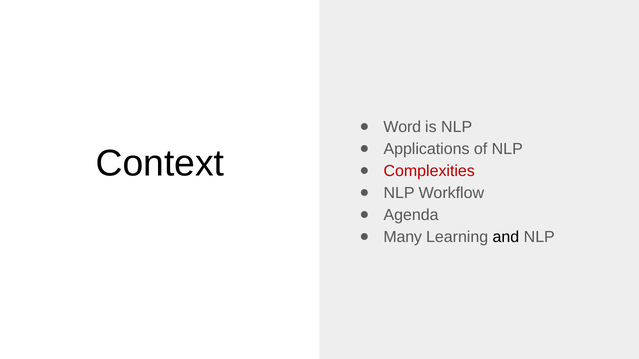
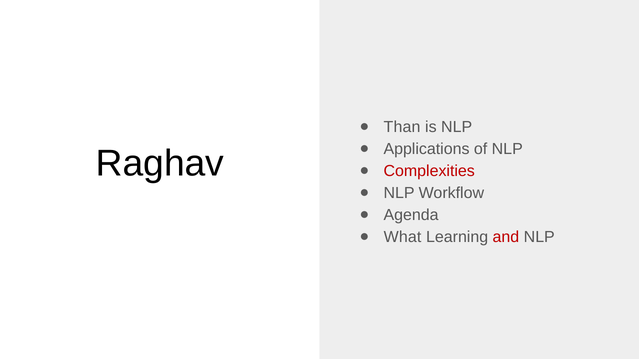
Word: Word -> Than (402, 127)
Context: Context -> Raghav (160, 164)
Many: Many -> What (403, 237)
and colour: black -> red (506, 237)
